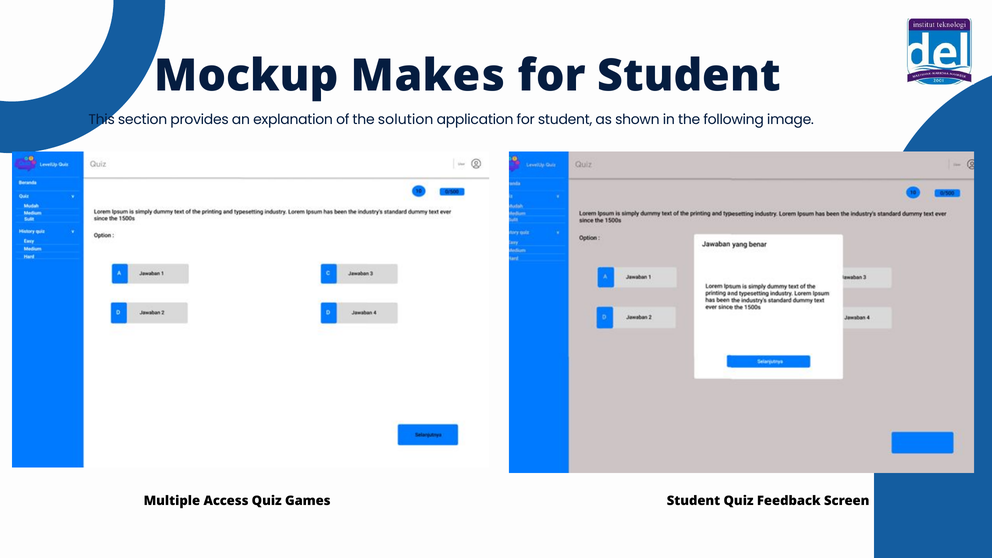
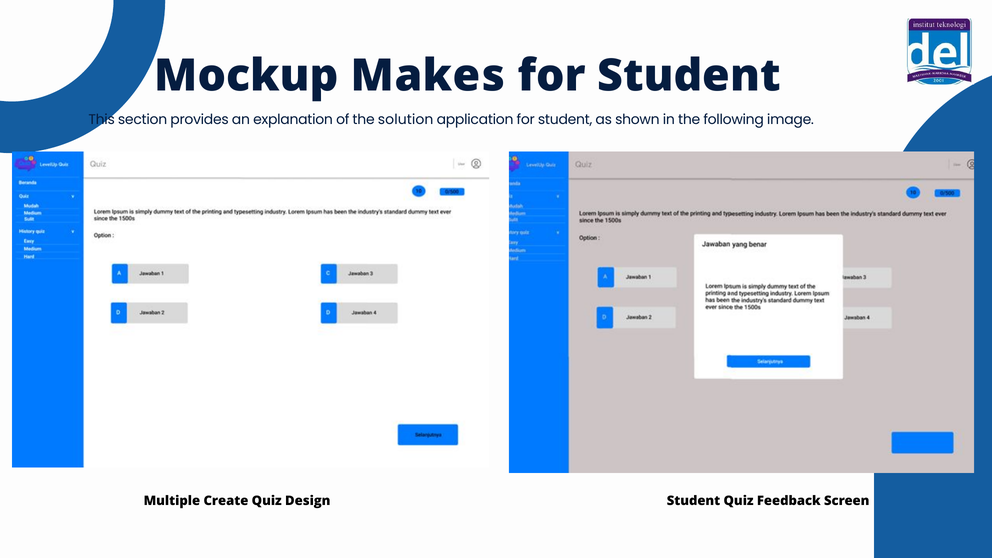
Access: Access -> Create (226, 501)
Games: Games -> Design (308, 501)
